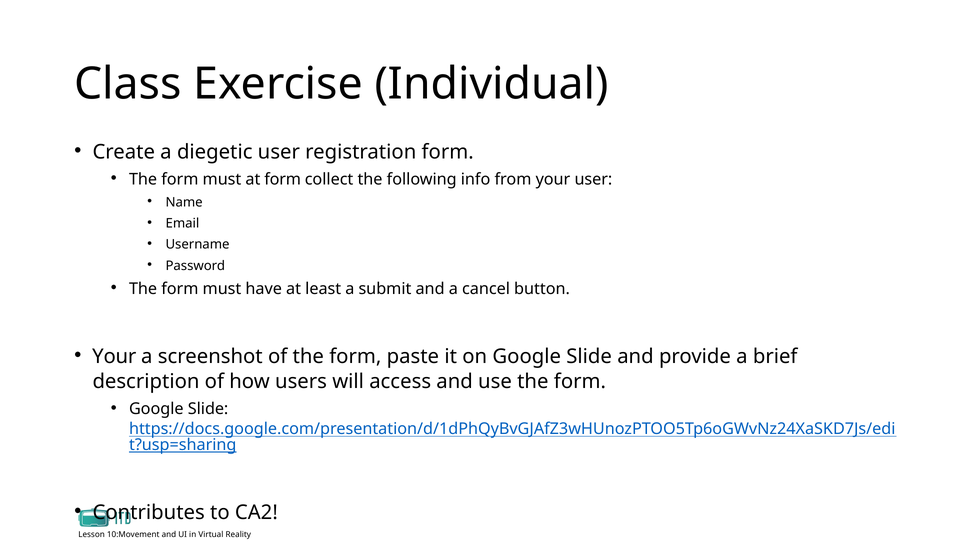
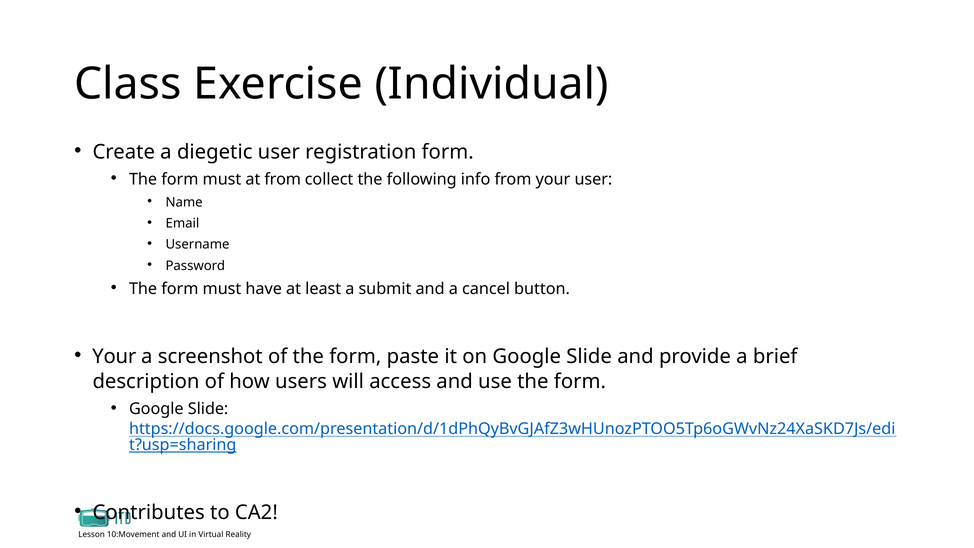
at form: form -> from (283, 179)
